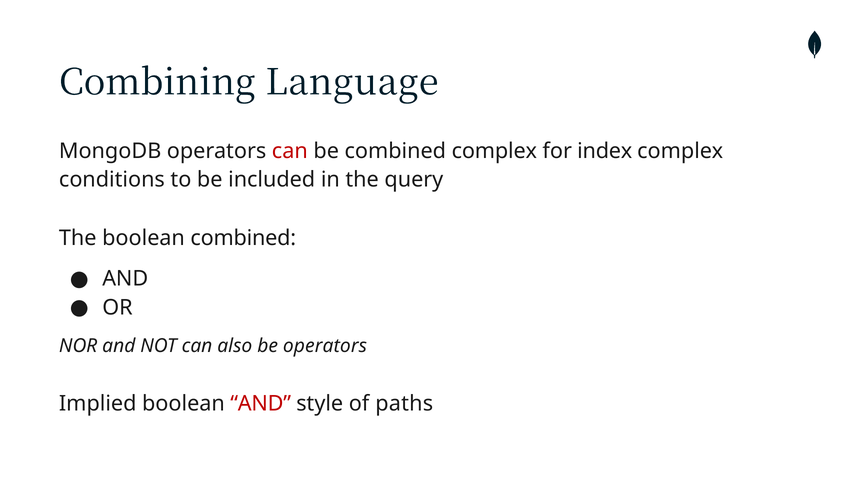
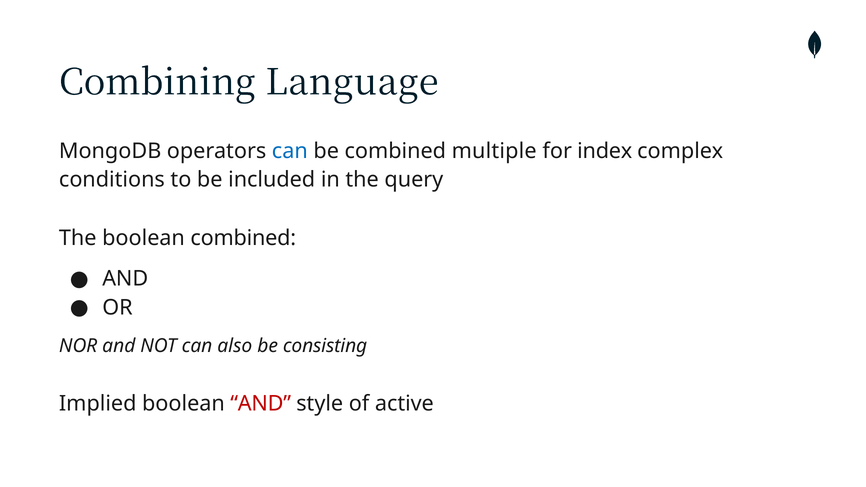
can colour: red -> blue (290, 151)
combined complex: complex -> multiple (494, 151)
be operators: operators -> consisting (325, 346)
paths: paths -> active (404, 404)
